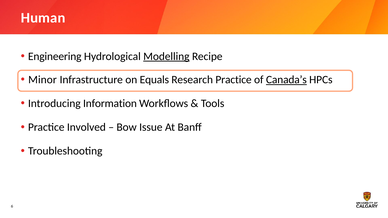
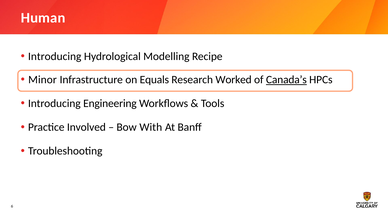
Engineering: Engineering -> Introducing (55, 56)
Modelling underline: present -> none (166, 56)
Research Practice: Practice -> Worked (234, 80)
Information: Information -> Engineering (110, 104)
Issue: Issue -> With (151, 127)
